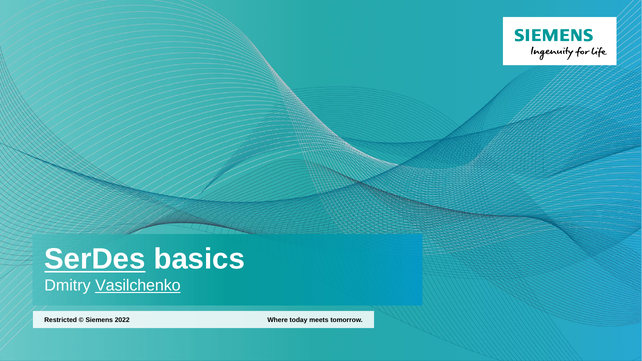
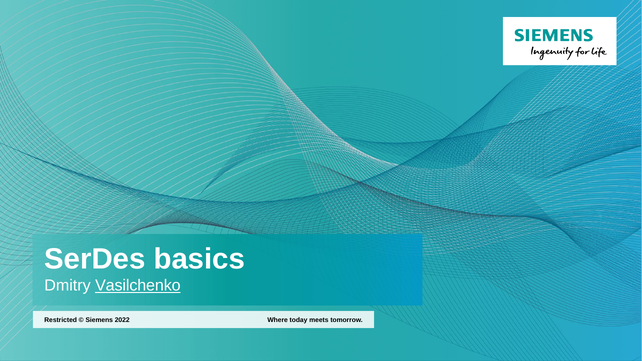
SerDes underline: present -> none (95, 259)
